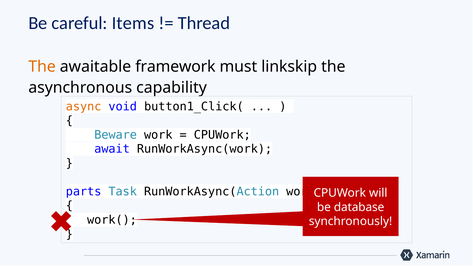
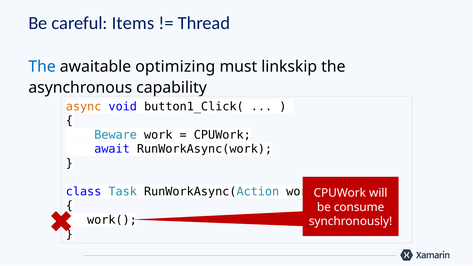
The colour: orange -> blue (42, 67)
framework: framework -> optimizing (175, 67)
parts: parts -> class (84, 192)
database: database -> consume (359, 207)
